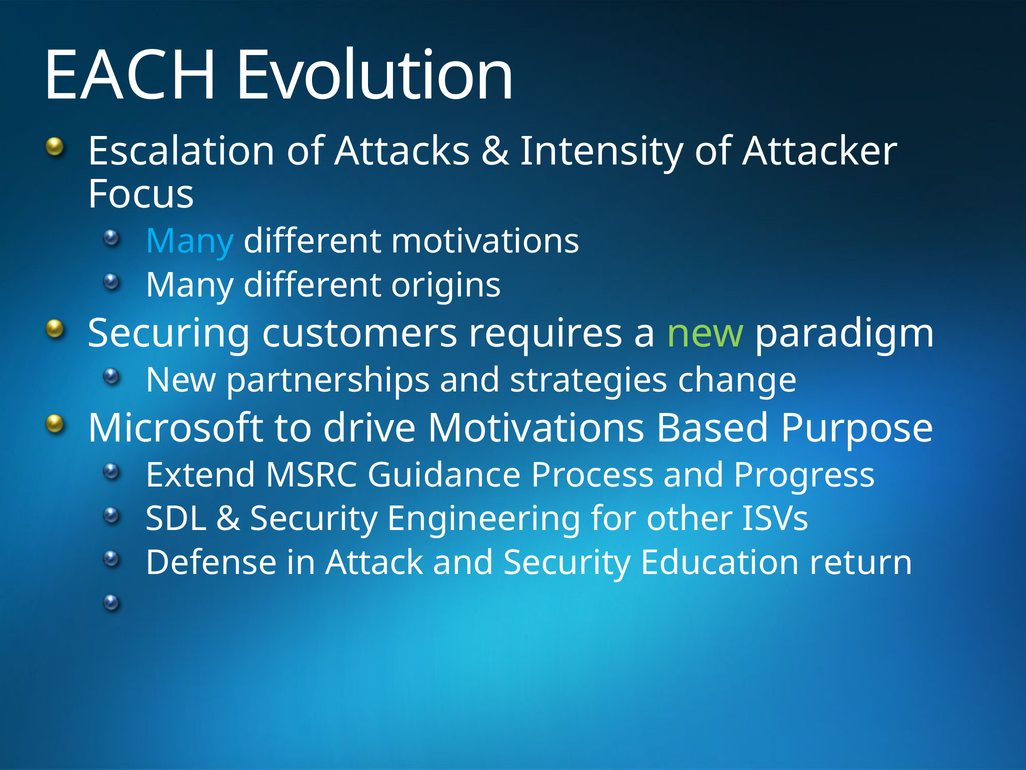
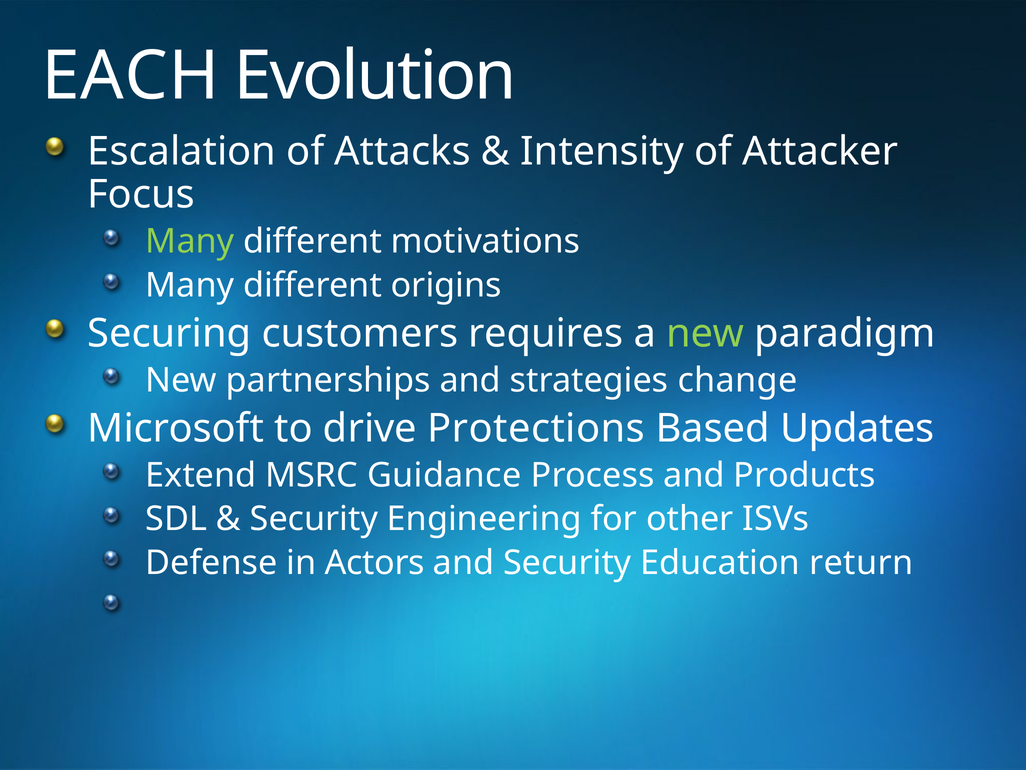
Many colour: light blue -> light green (190, 242)
drive Motivations: Motivations -> Protections (536, 428)
Purpose: Purpose -> Updates (857, 428)
Progress: Progress -> Products (804, 475)
Attack: Attack -> Actors (375, 562)
